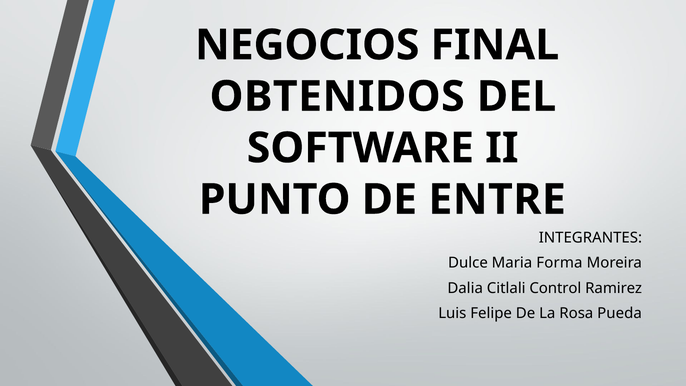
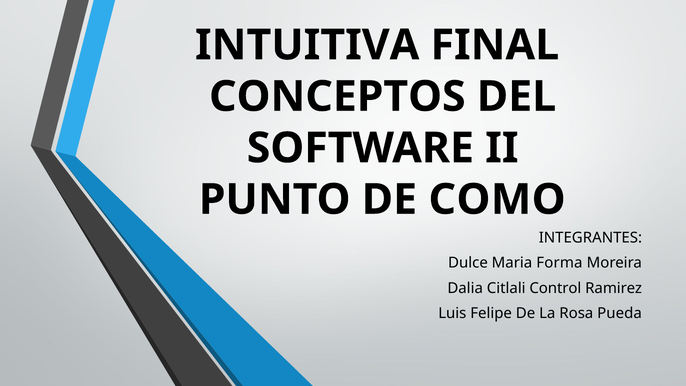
NEGOCIOS: NEGOCIOS -> INTUITIVA (307, 45)
OBTENIDOS: OBTENIDOS -> CONCEPTOS (337, 97)
ENTRE: ENTRE -> COMO (497, 200)
